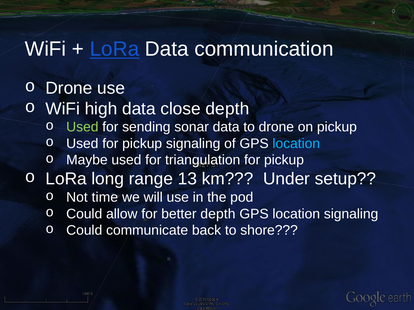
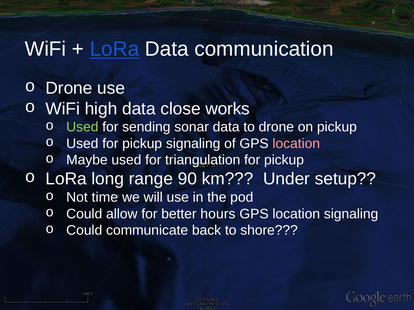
close depth: depth -> works (228, 109)
location colour: light blue -> pink (296, 144)
13: 13 -> 90 (187, 179)
better depth: depth -> hours (218, 214)
